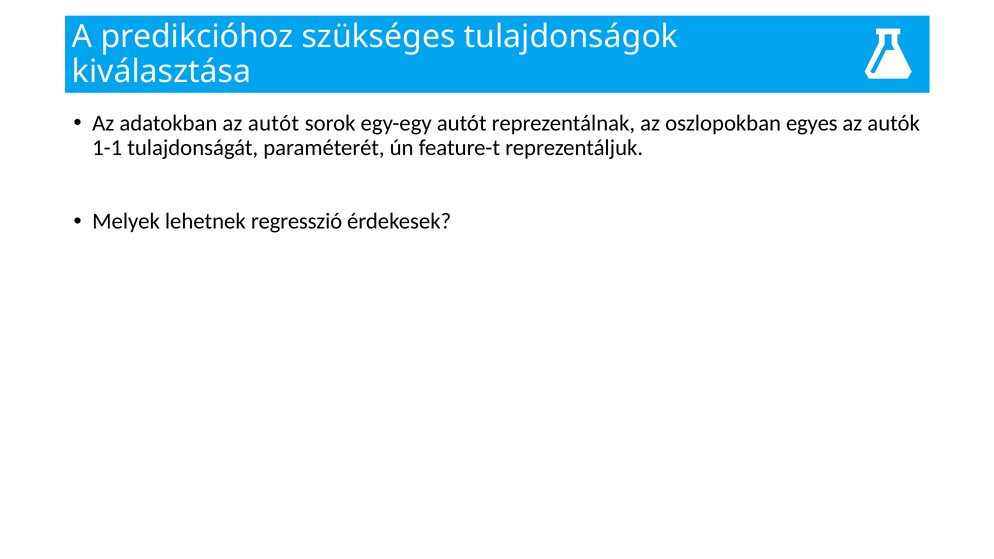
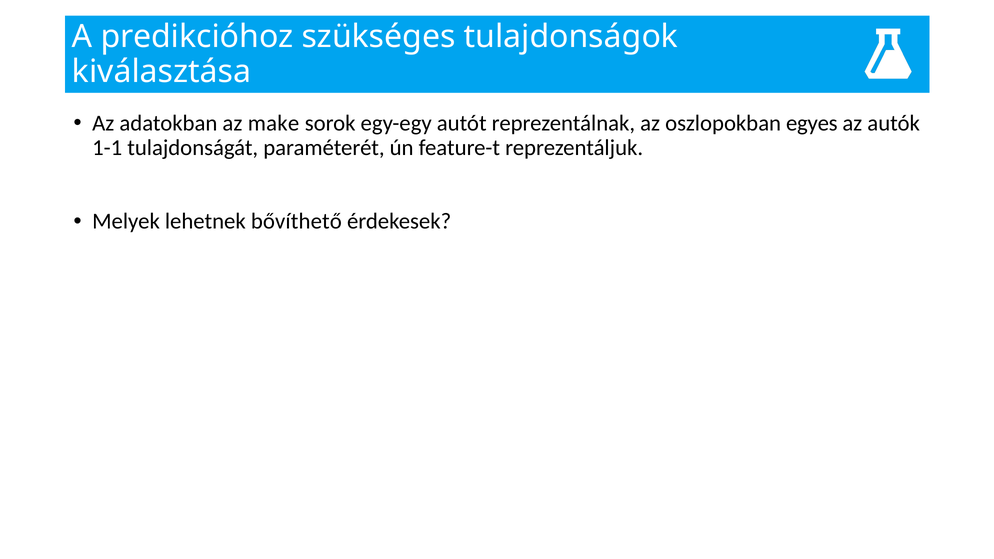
az autót: autót -> make (273, 123)
regresszió: regresszió -> bővíthető (296, 221)
